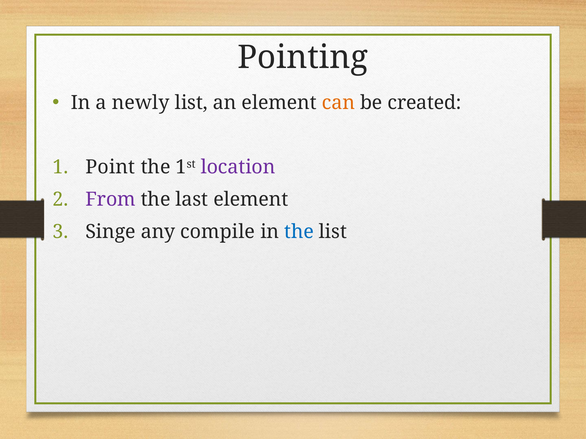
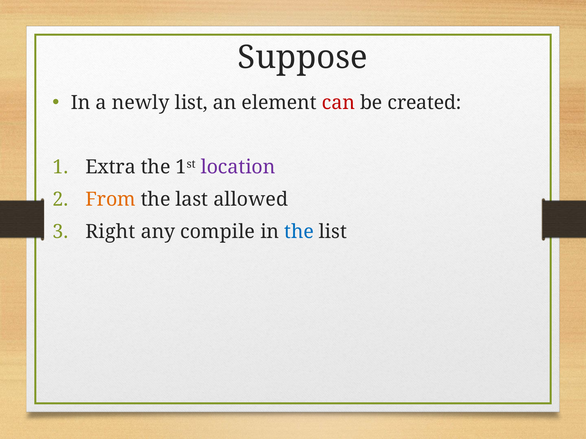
Pointing: Pointing -> Suppose (303, 57)
can colour: orange -> red (338, 103)
Point: Point -> Extra (111, 167)
From colour: purple -> orange (111, 200)
last element: element -> allowed (251, 200)
Singe: Singe -> Right (110, 232)
